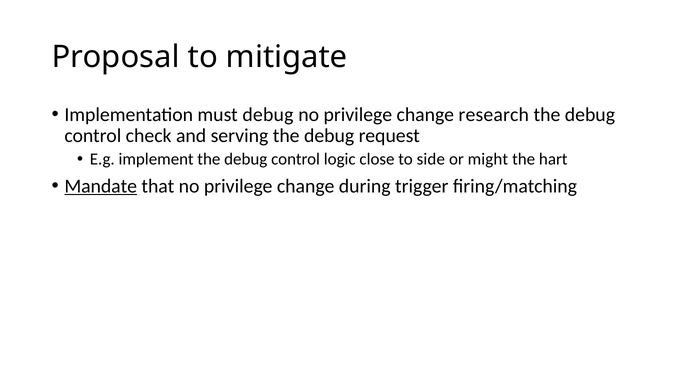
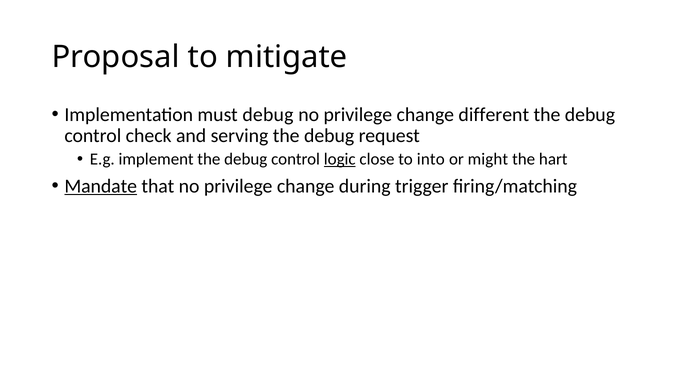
research: research -> different (494, 115)
logic underline: none -> present (340, 159)
side: side -> into (431, 159)
